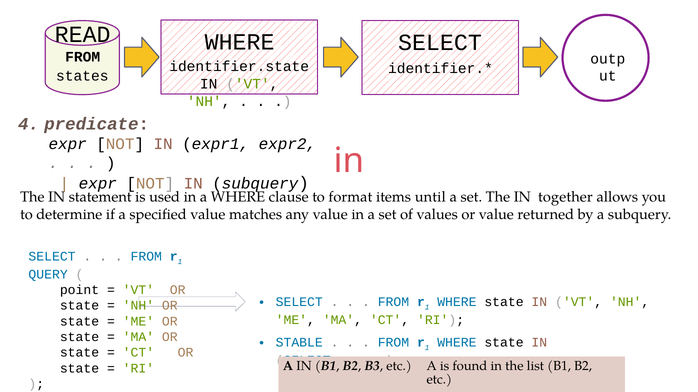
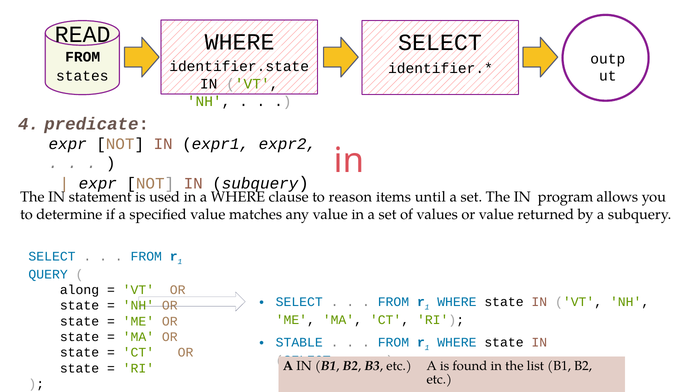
format: format -> reason (350, 197)
together: together -> program (566, 197)
point: point -> along (80, 290)
